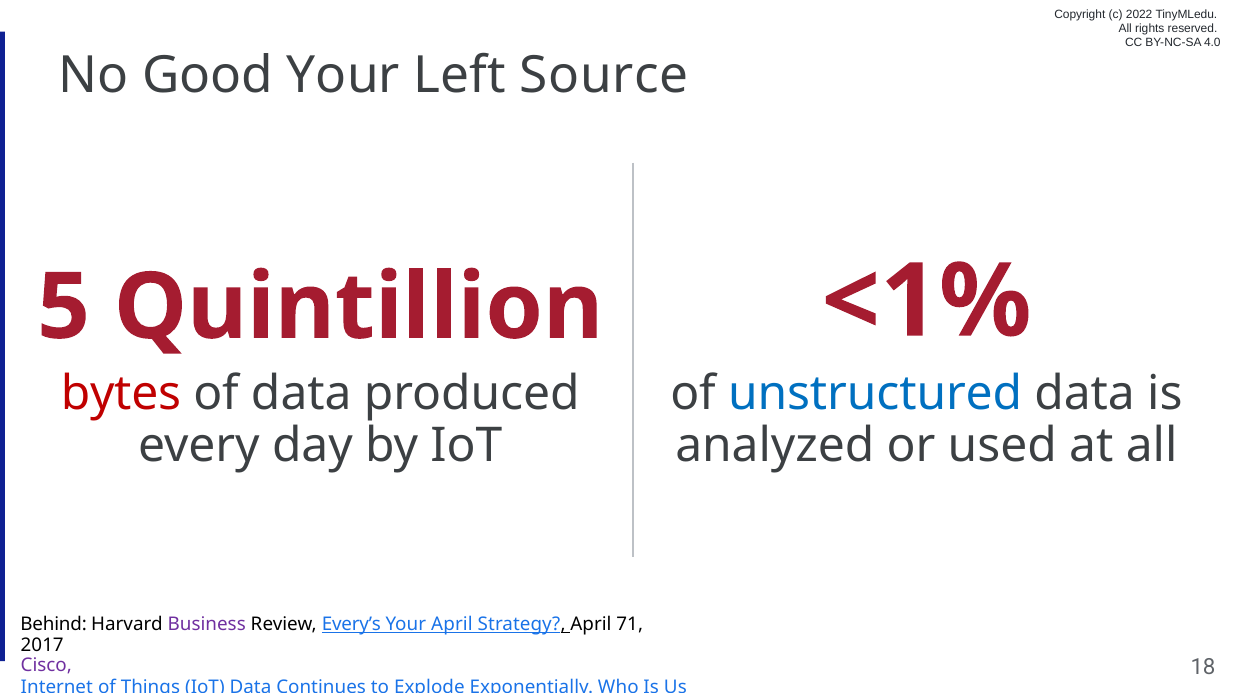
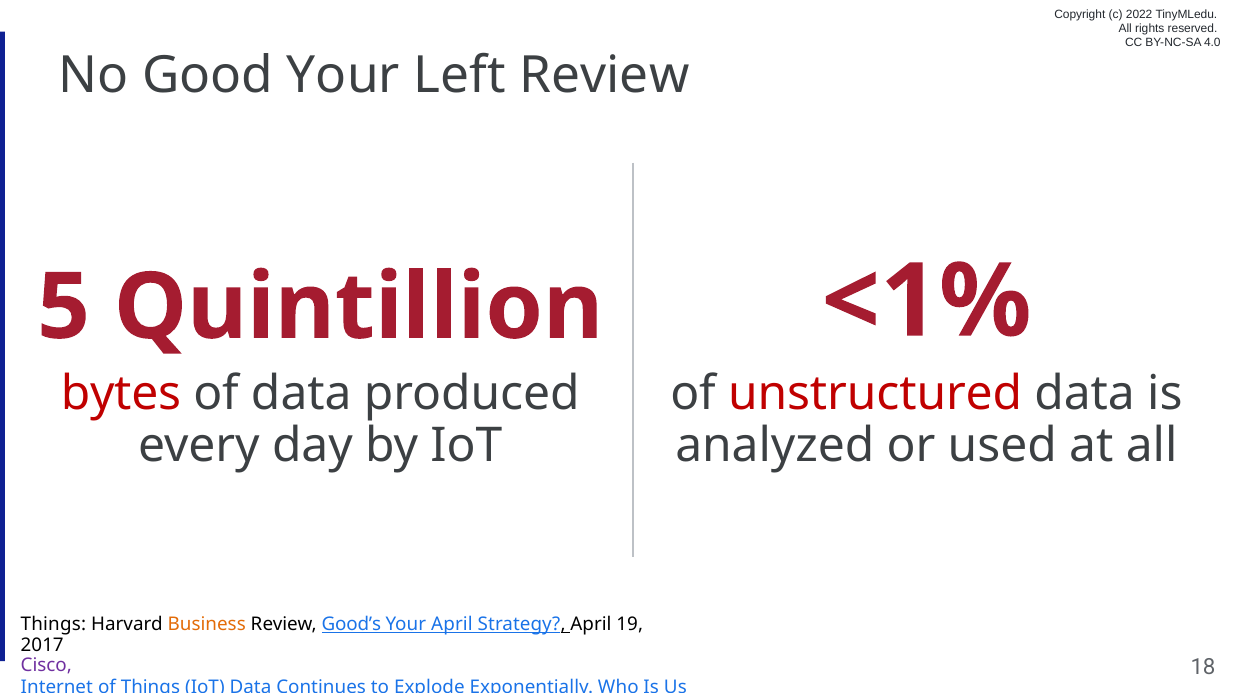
Left Source: Source -> Review (604, 75)
unstructured colour: blue -> red (875, 394)
Behind: Behind -> Things (53, 625)
Business colour: purple -> orange (207, 625)
Every’s: Every’s -> Good’s (351, 625)
71: 71 -> 19 (630, 625)
